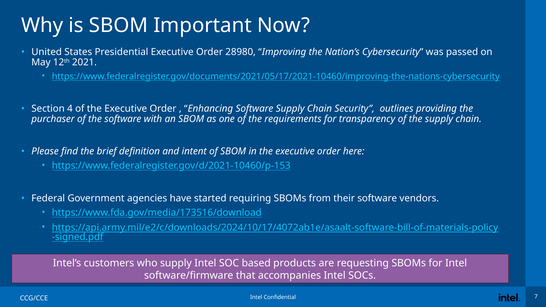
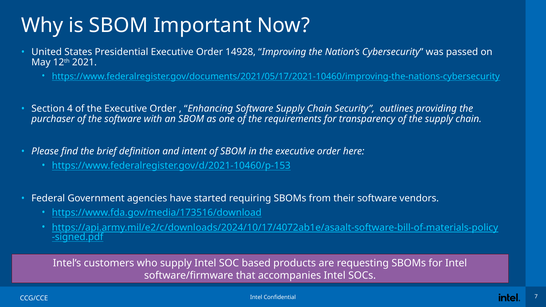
28980: 28980 -> 14928 (241, 52)
